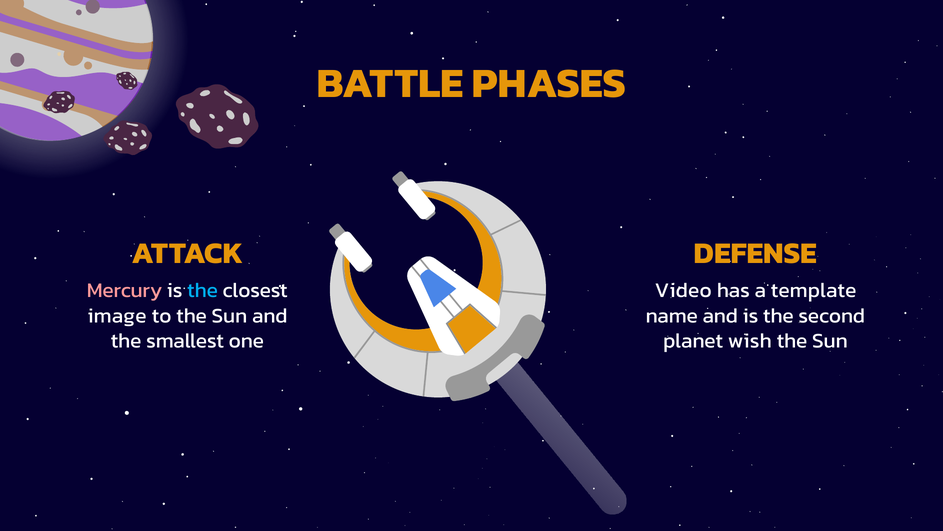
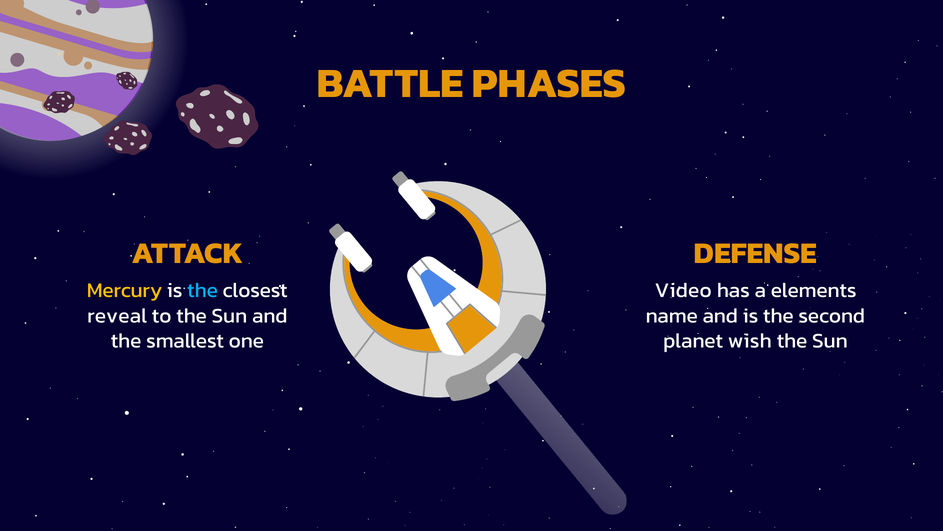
Mercury colour: pink -> yellow (125, 290)
template: template -> elements (814, 290)
image: image -> reveal (117, 315)
